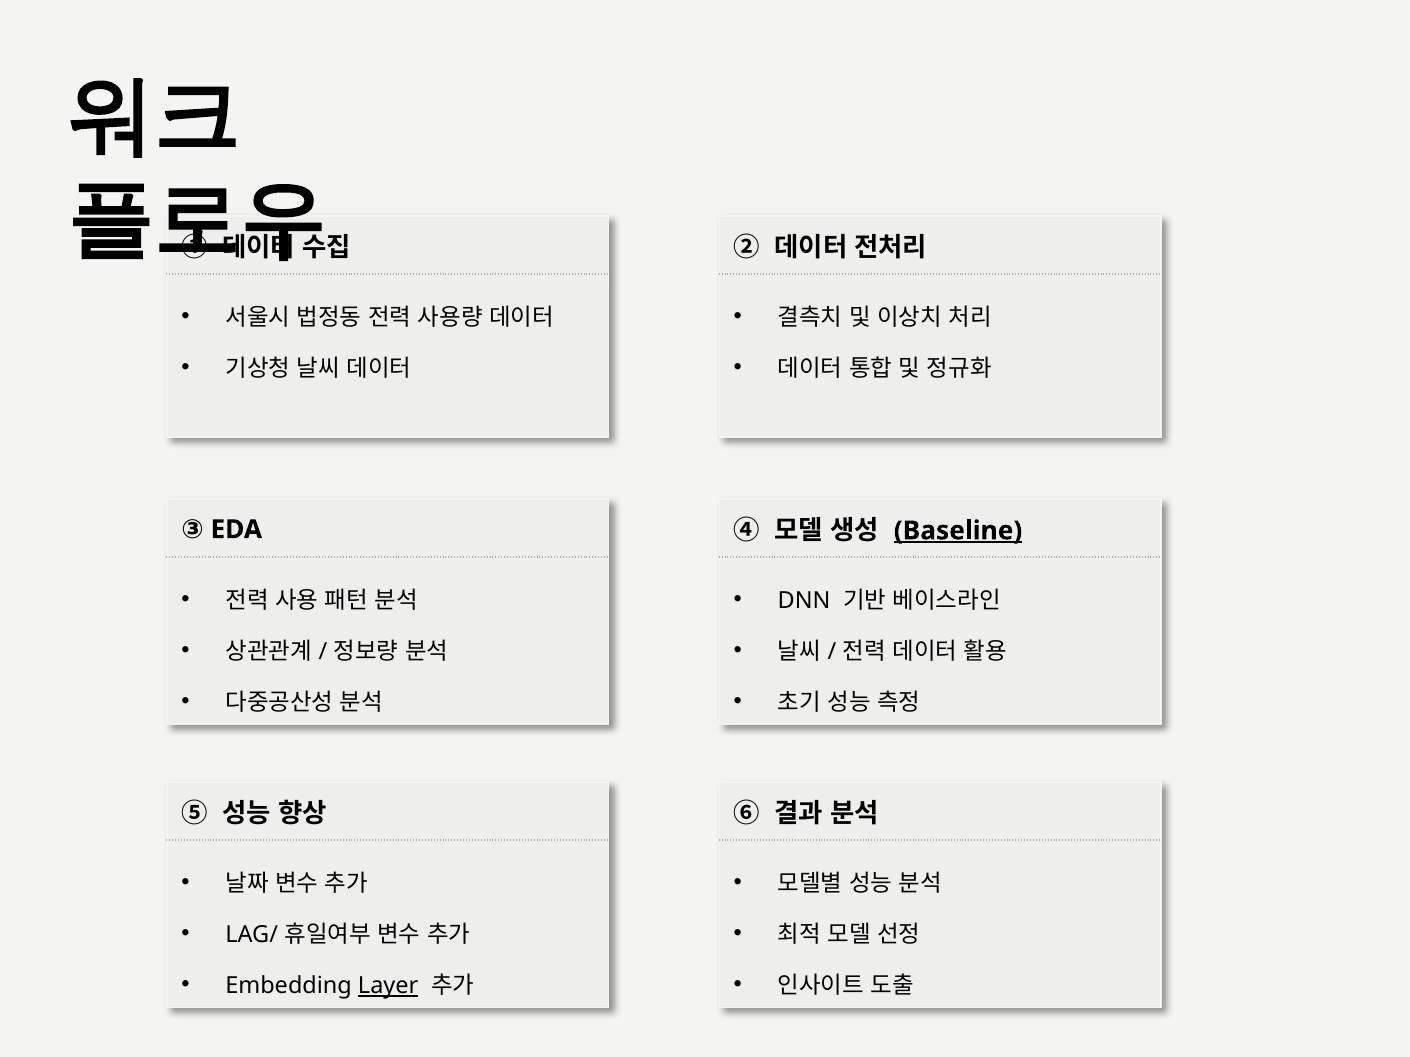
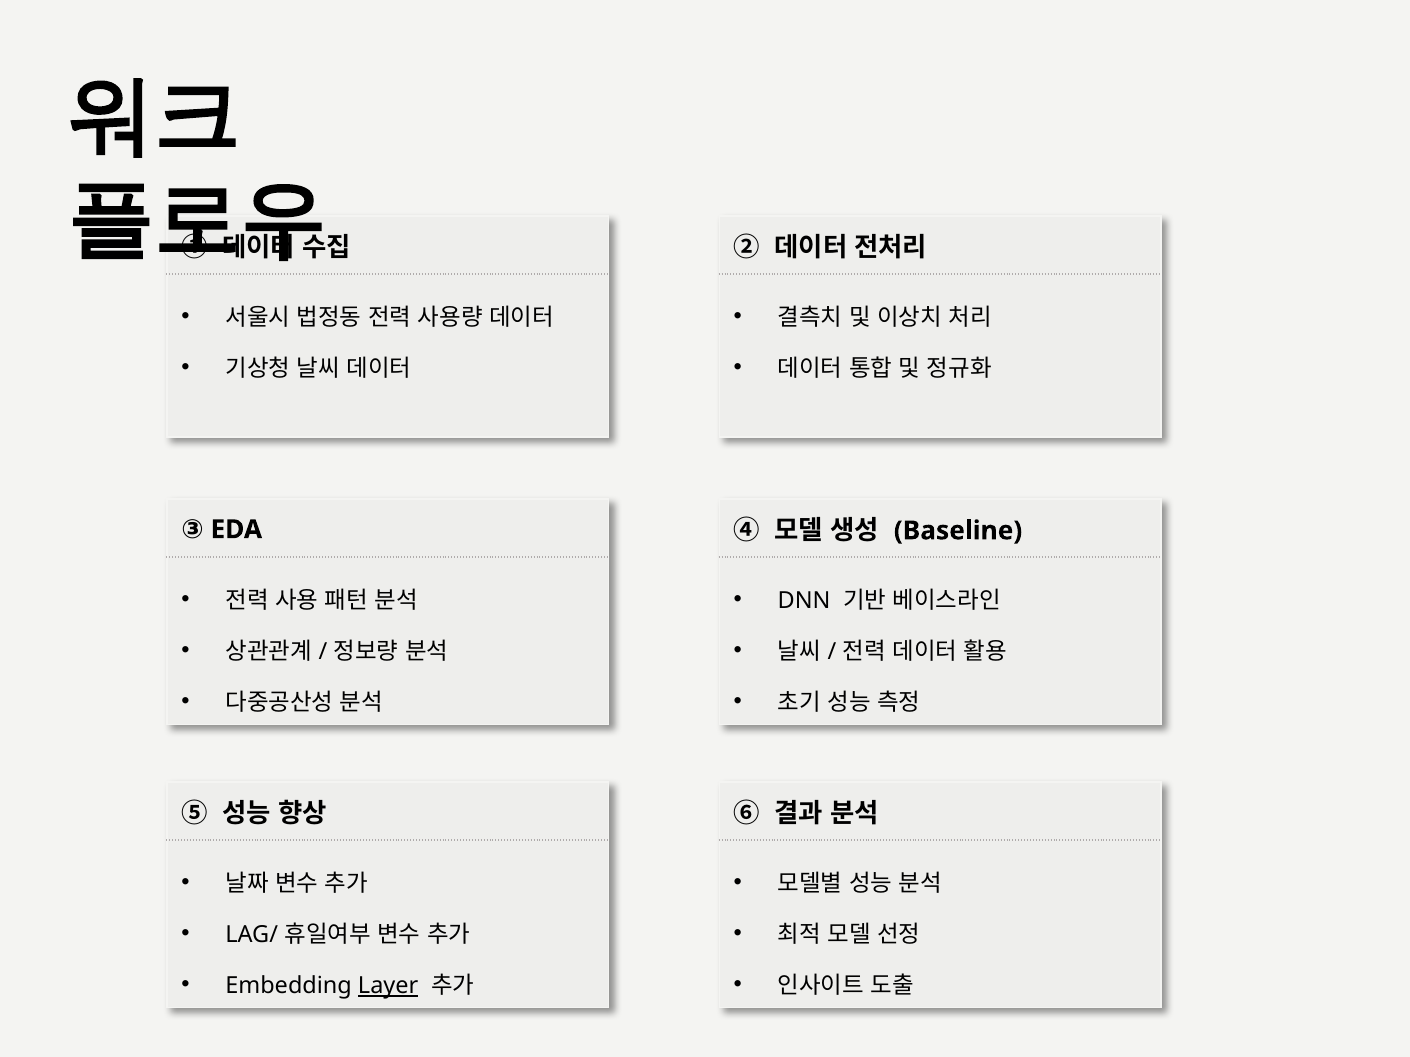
Baseline underline: present -> none (958, 531)
